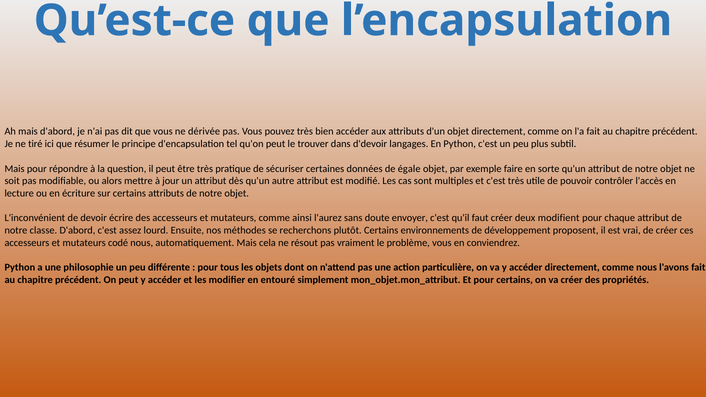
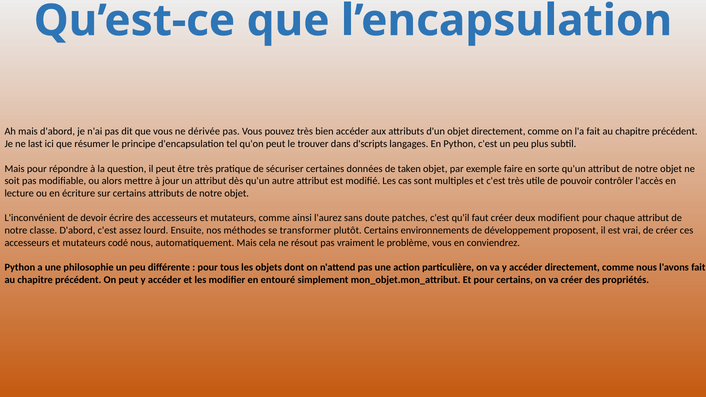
tiré: tiré -> last (35, 144)
d'devoir: d'devoir -> d'scripts (370, 144)
égale: égale -> taken (409, 169)
envoyer: envoyer -> patches (410, 218)
recherchons: recherchons -> transformer (305, 230)
